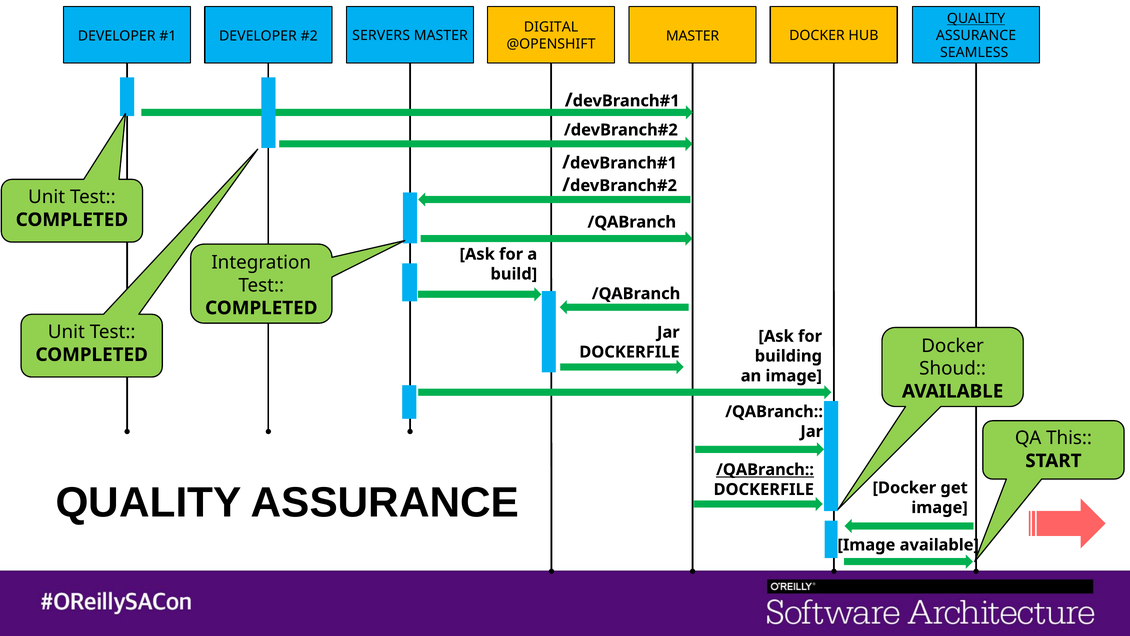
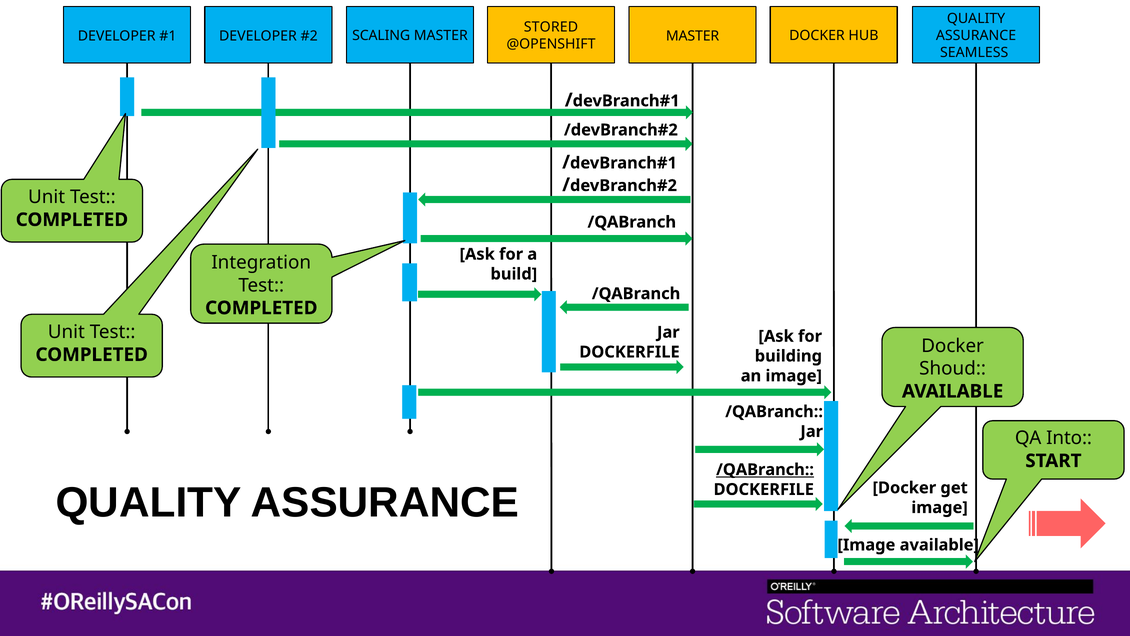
QUALITY underline: present -> none (976, 19)
DIGITAL: DIGITAL -> STORED (551, 27)
SERVERS: SERVERS -> SCALING (381, 36)
This: This -> Into (1069, 438)
